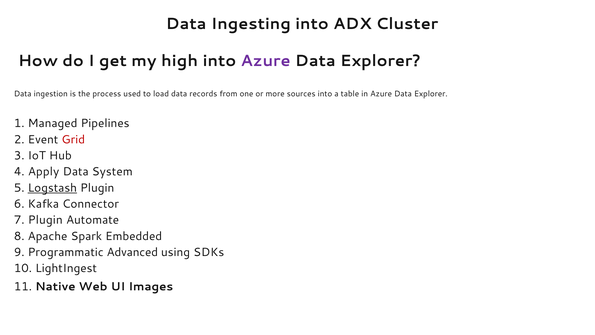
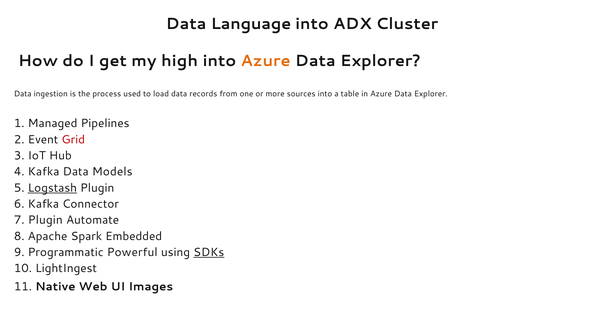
Ingesting: Ingesting -> Language (251, 24)
Azure colour: purple -> orange (266, 61)
4 Apply: Apply -> Kafka (44, 172)
System: System -> Models (112, 172)
Advanced: Advanced -> Powerful (132, 252)
SDKs underline: none -> present (209, 252)
